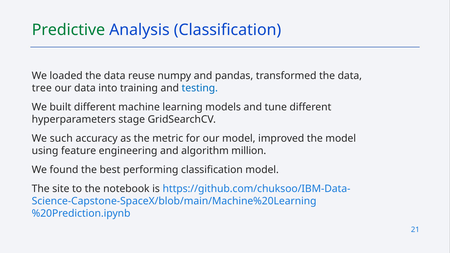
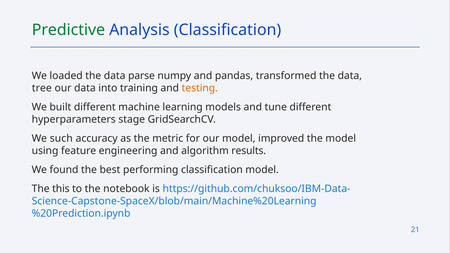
reuse: reuse -> parse (142, 76)
testing colour: blue -> orange (200, 88)
million: million -> results (249, 151)
site: site -> this (61, 189)
